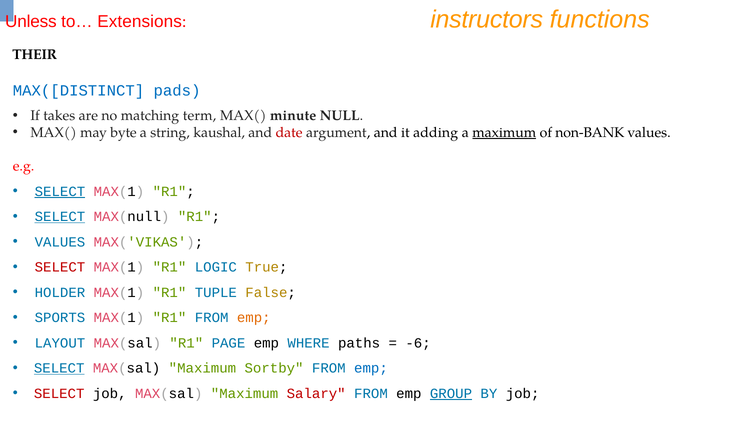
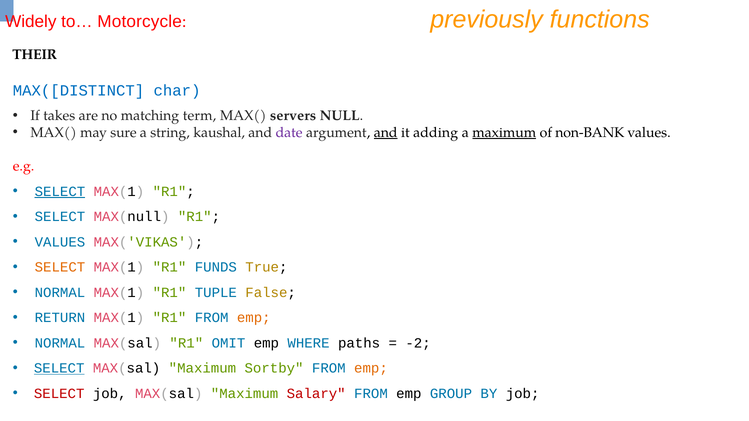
Unless: Unless -> Widely (31, 21)
Extensions: Extensions -> Motorcycle (140, 21)
instructors: instructors -> previously (487, 19)
pads: pads -> char (177, 91)
minute: minute -> servers (293, 116)
byte: byte -> sure (123, 133)
date colour: red -> purple (289, 133)
and underline: none -> present (386, 133)
SELECT underline: present -> none (60, 217)
SELECT colour: red -> orange (60, 267)
LOGIC: LOGIC -> FUNDS (216, 267)
HOLDER: HOLDER -> NORMAL (60, 293)
SPORTS: SPORTS -> RETURN (60, 318)
LAYOUT: LAYOUT -> NORMAL (60, 343)
PAGE: PAGE -> OMIT (228, 343)
-6: -6 -> -2 (418, 343)
emp colour: blue -> orange (371, 369)
GROUP underline: present -> none (451, 394)
